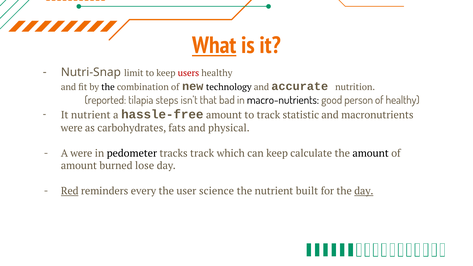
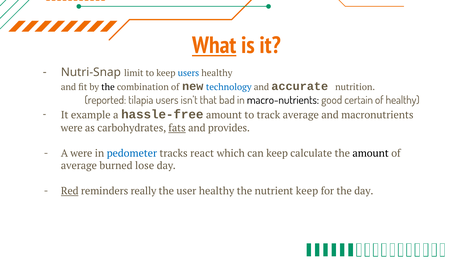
users colour: red -> blue (188, 73)
technology colour: black -> blue (229, 87)
tilapia steps: steps -> users (167, 100)
person: person -> certain (359, 100)
It nutrient: nutrient -> example (91, 115)
track statistic: statistic -> average (301, 115)
fats underline: none -> present (177, 128)
physical: physical -> provides (229, 128)
pedometer colour: black -> blue (132, 153)
tracks track: track -> react (202, 153)
amount: amount -> average (79, 166)
every: every -> really (144, 191)
user science: science -> healthy (217, 191)
nutrient built: built -> keep (307, 191)
day underline: present -> none (364, 191)
